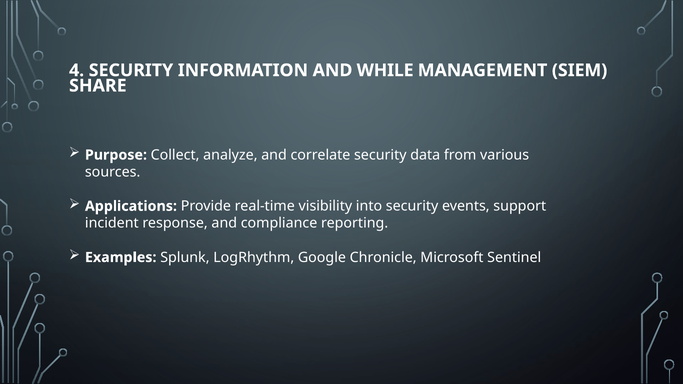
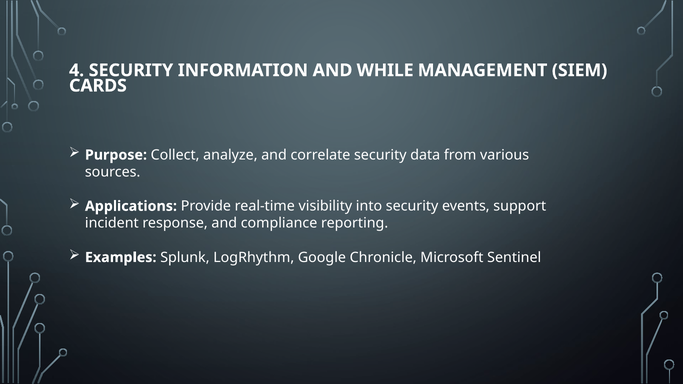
SHARE: SHARE -> CARDS (98, 86)
